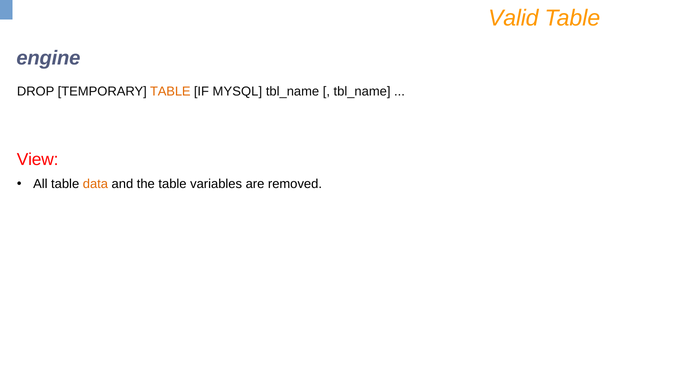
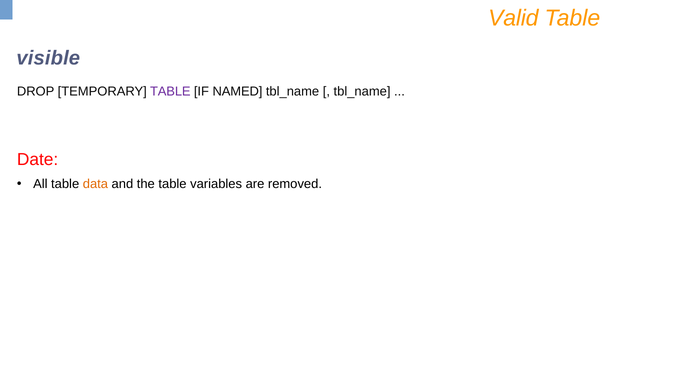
engine: engine -> visible (48, 58)
TABLE colour: orange -> purple (170, 92)
MYSQL: MYSQL -> NAMED (237, 92)
View: View -> Date (38, 160)
